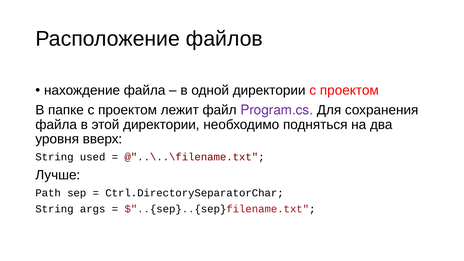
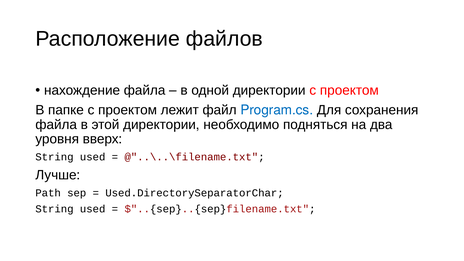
Program.cs colour: purple -> blue (277, 110)
Ctrl.DirectorySeparatorChar: Ctrl.DirectorySeparatorChar -> Used.DirectorySeparatorChar (194, 193)
args: args -> used (93, 209)
